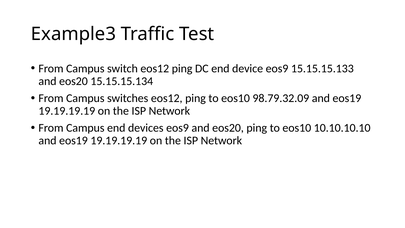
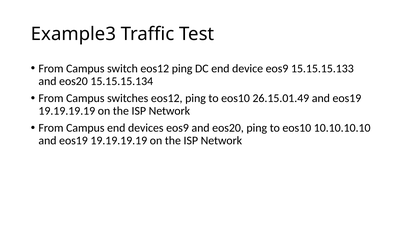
98.79.32.09: 98.79.32.09 -> 26.15.01.49 (281, 98)
